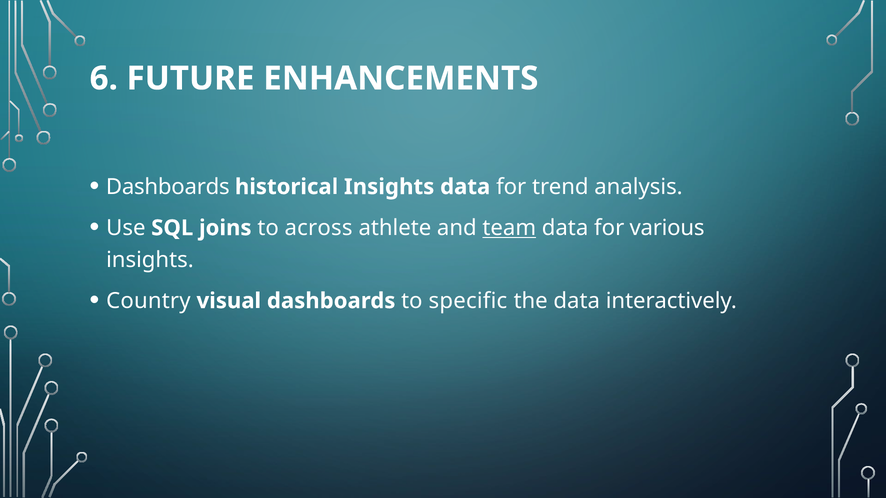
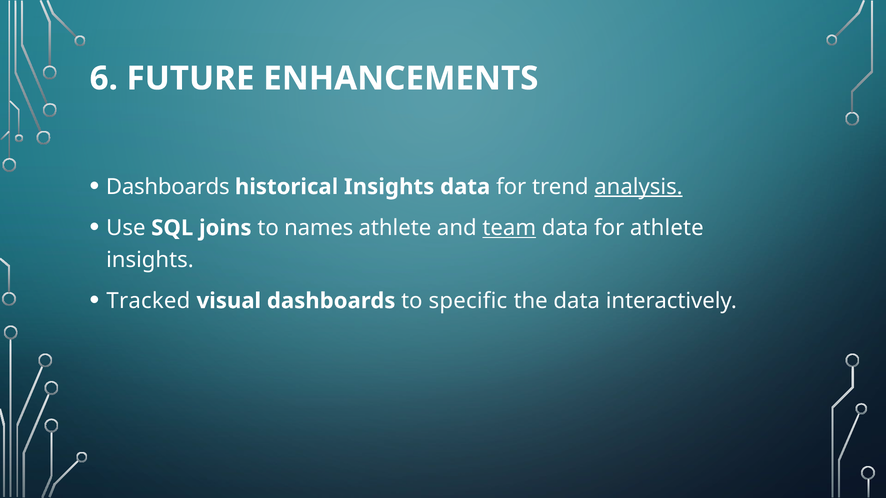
analysis underline: none -> present (638, 187)
across: across -> names (319, 228)
for various: various -> athlete (667, 228)
Country: Country -> Tracked (148, 301)
